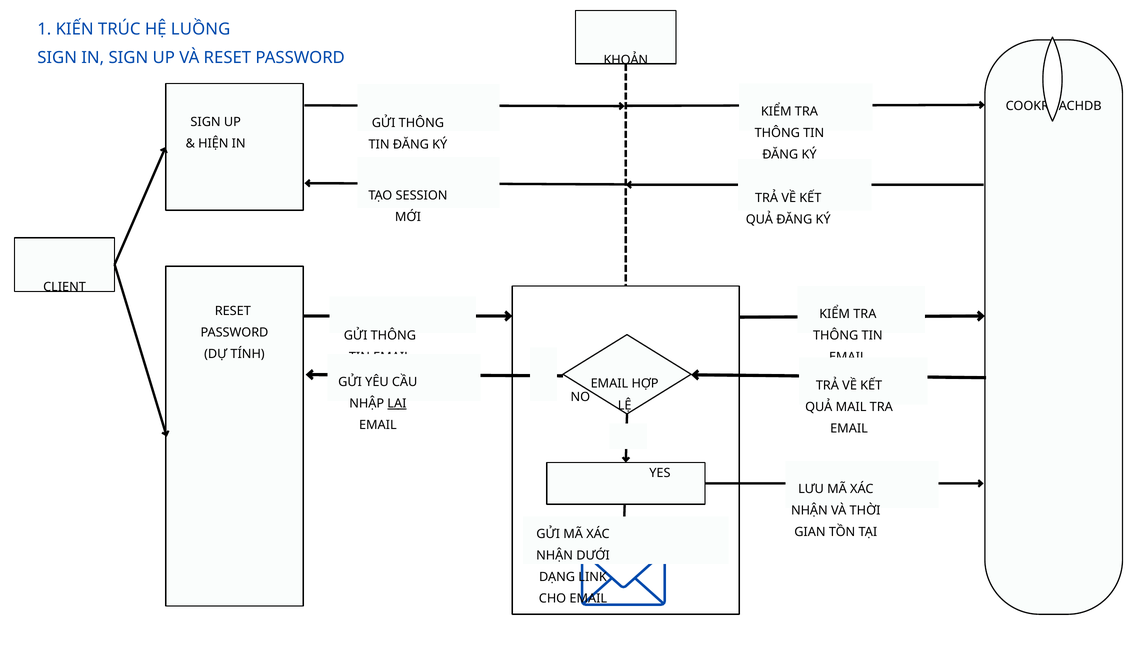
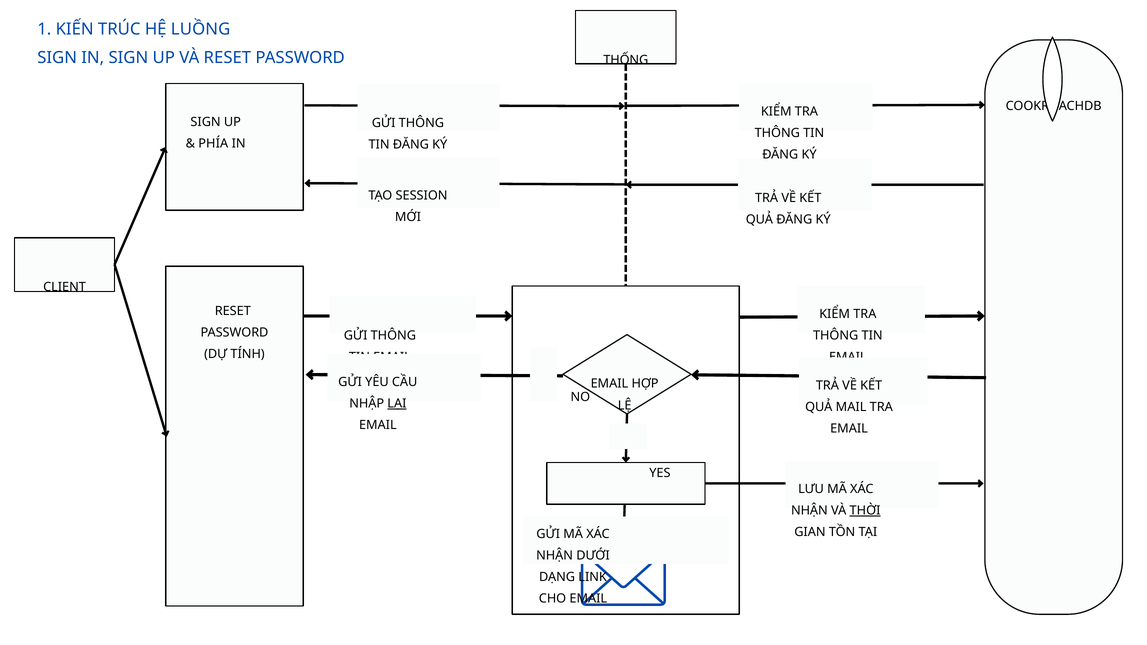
KHOẢN: KHOẢN -> THỐNG (626, 60)
HIỆN: HIỆN -> PHÍA (213, 144)
THỜI underline: none -> present (865, 511)
